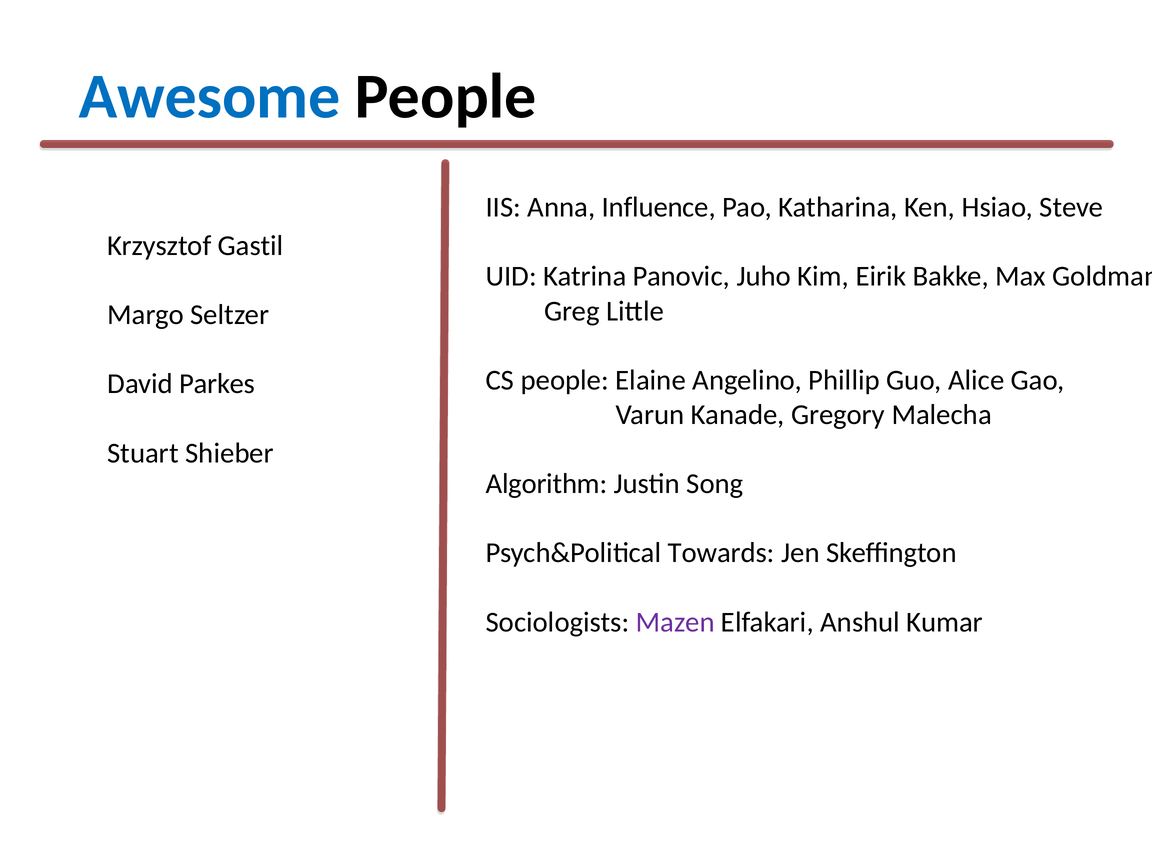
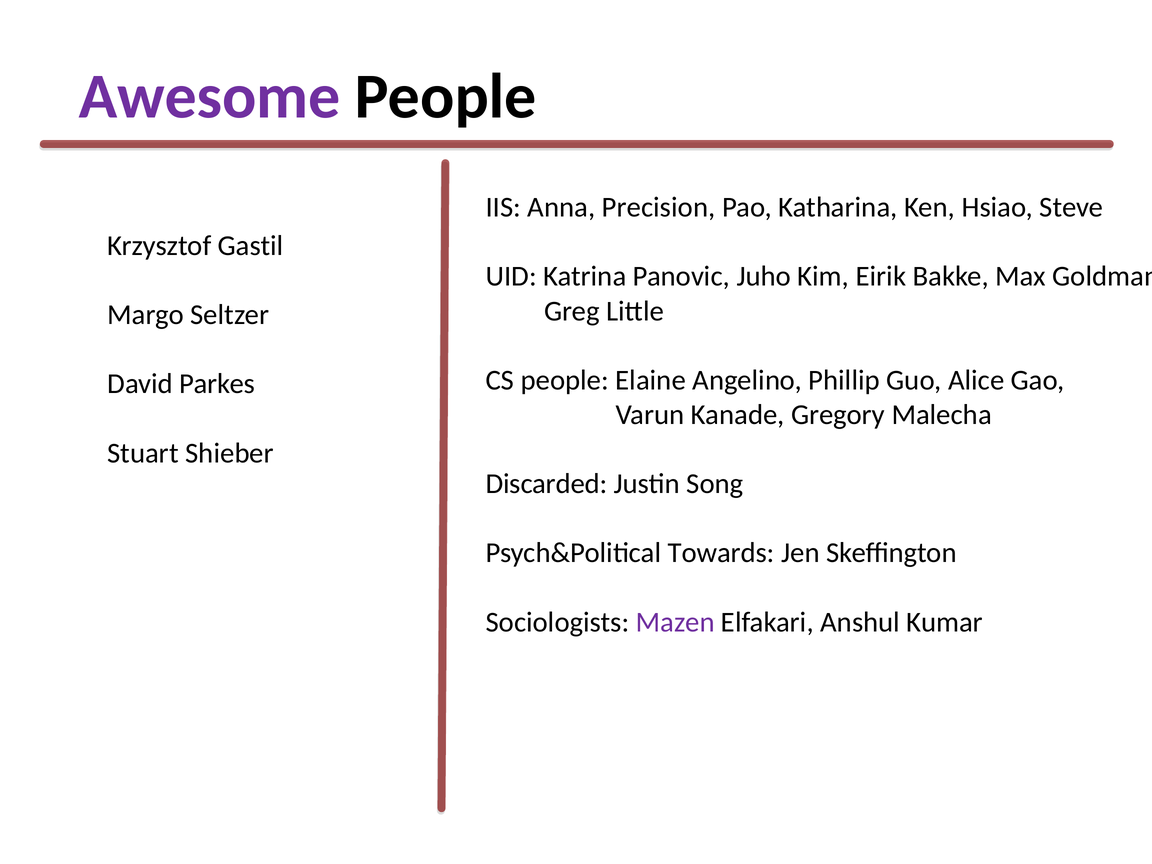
Awesome colour: blue -> purple (210, 97)
Influence: Influence -> Precision (659, 207)
Algorithm: Algorithm -> Discarded (546, 484)
